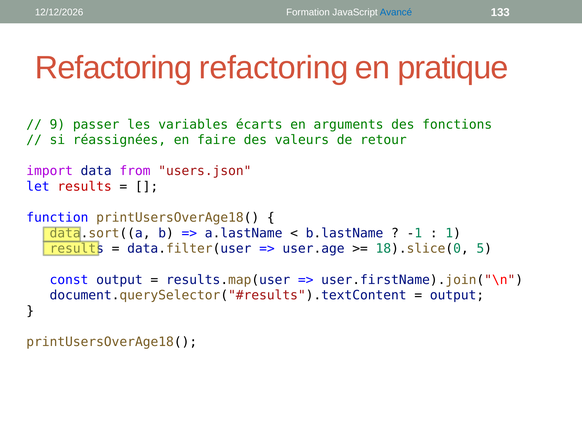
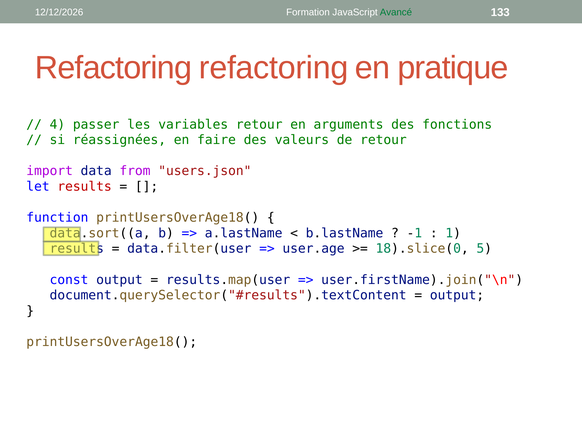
Avancé colour: blue -> green (396, 12)
9: 9 -> 4 (57, 124)
variables écarts: écarts -> retour (259, 124)
